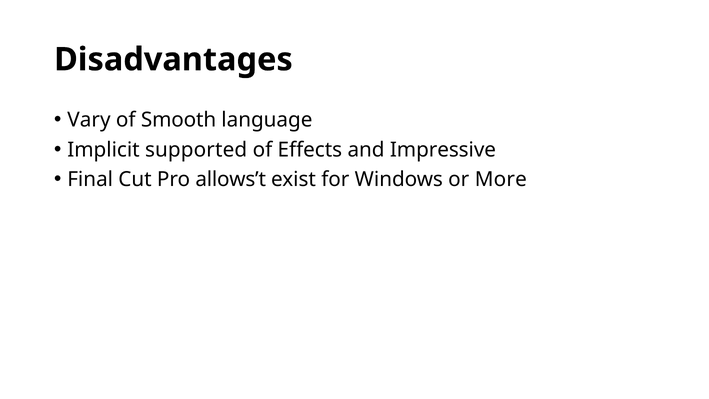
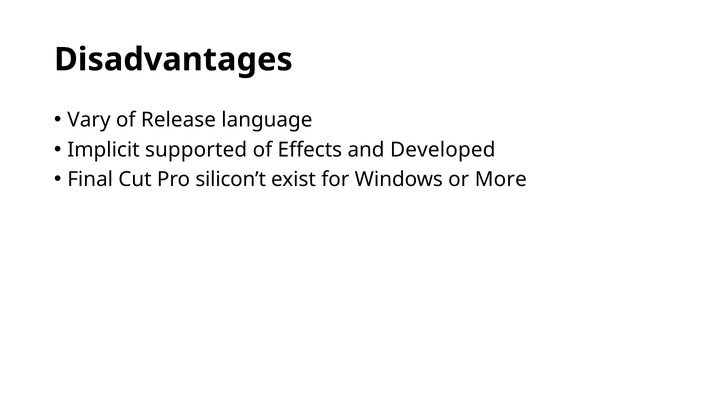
Smooth: Smooth -> Release (178, 120)
Impressive: Impressive -> Developed (443, 150)
allows’t: allows’t -> silicon’t (231, 179)
